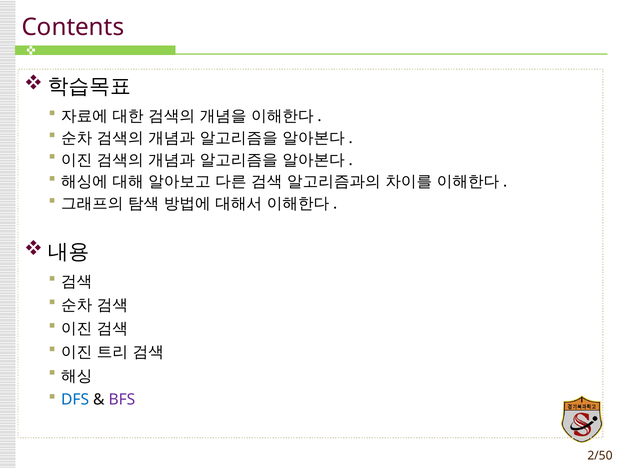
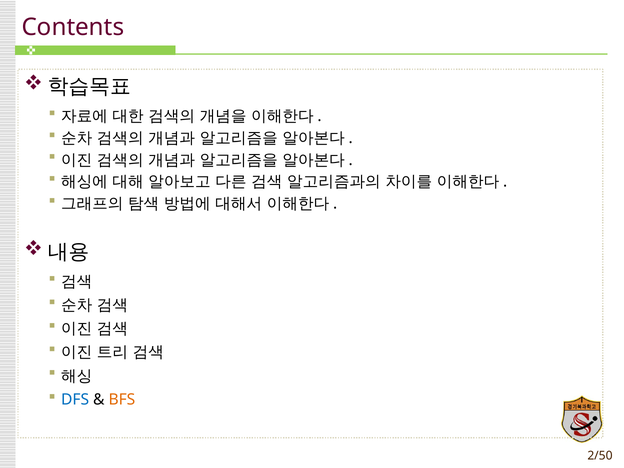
BFS colour: purple -> orange (122, 399)
